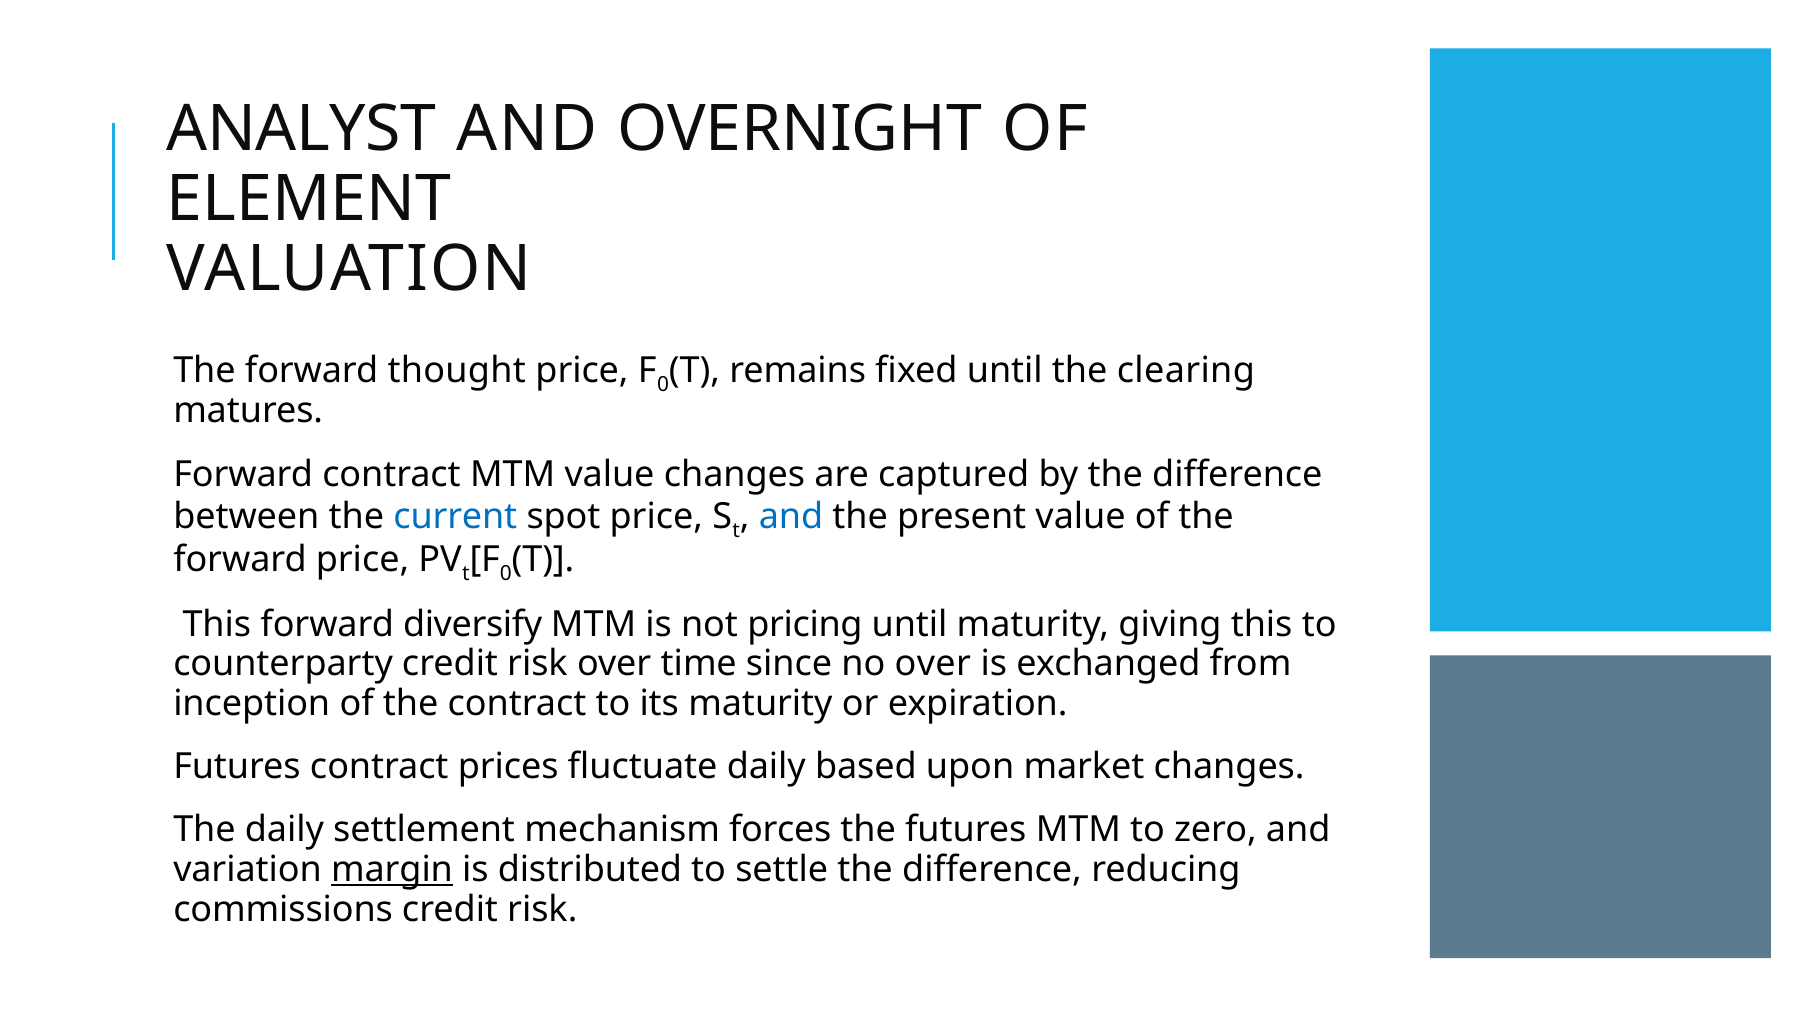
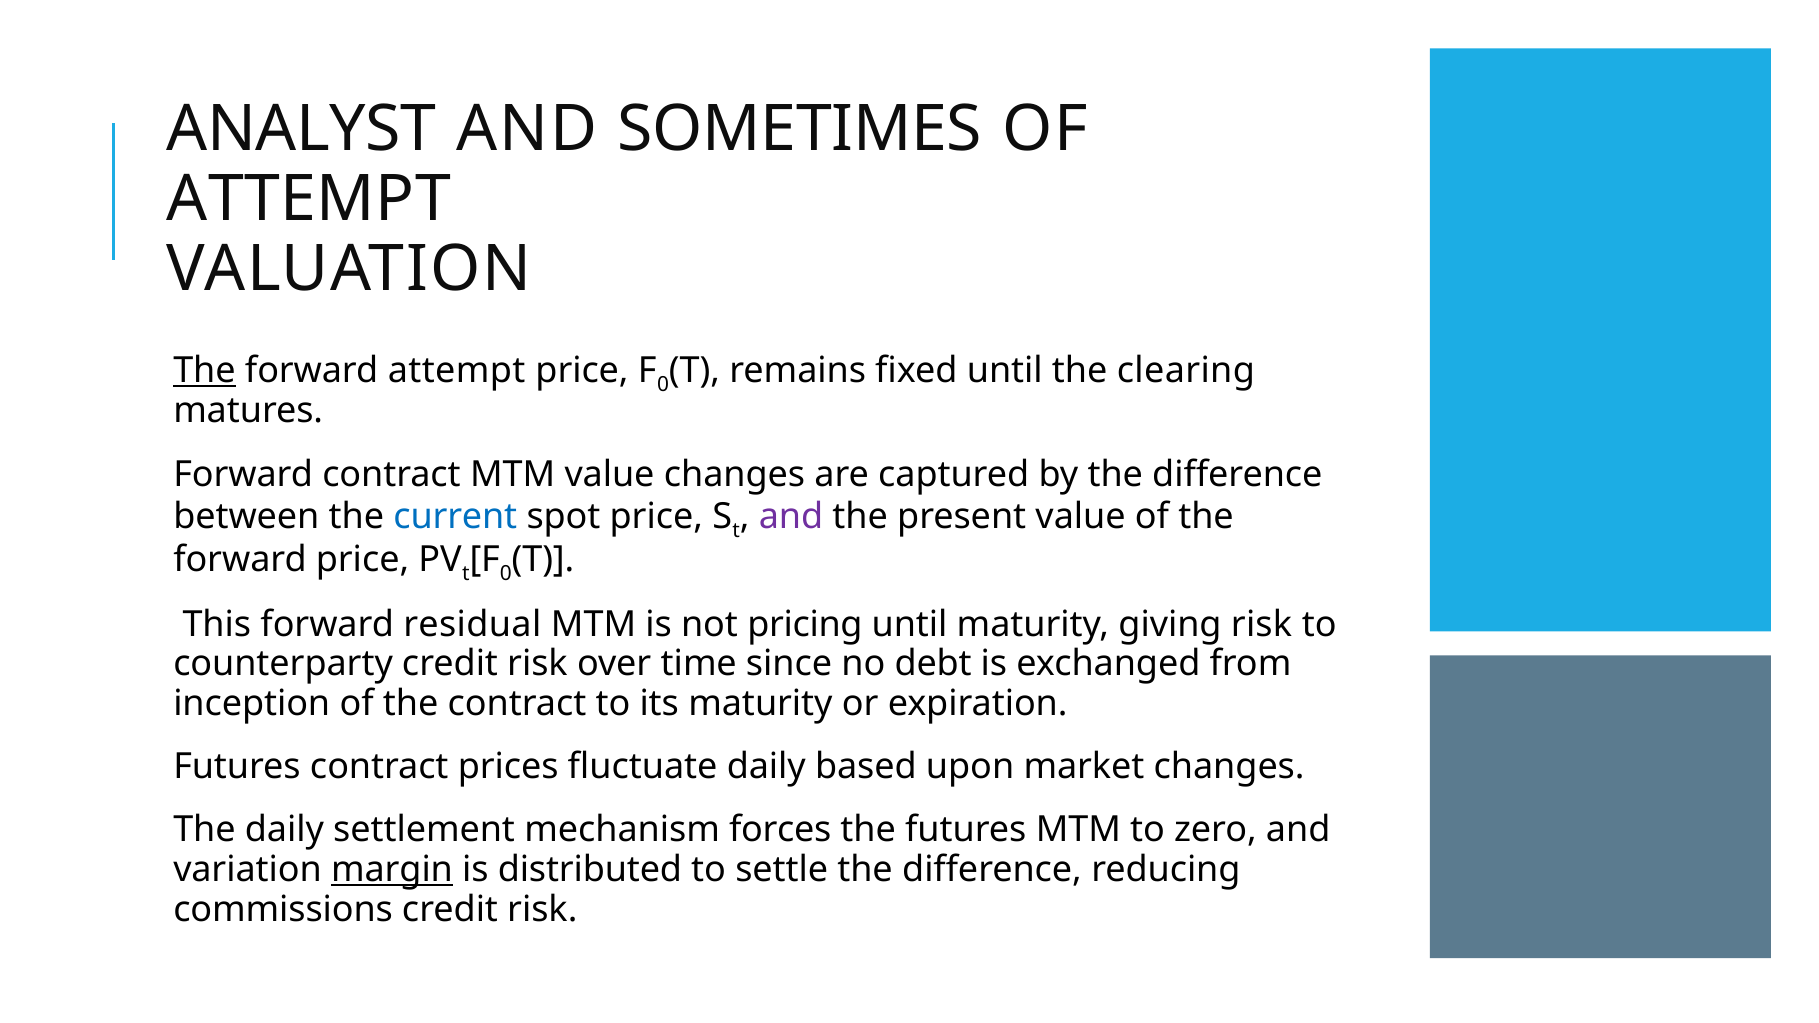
OVERNIGHT: OVERNIGHT -> SOMETIMES (800, 129)
ELEMENT: ELEMENT -> ATTEMPT (309, 199)
The underline: none -> present (204, 371)
forward thought: thought -> attempt (457, 371)
and colour: blue -> purple (791, 517)
diversify: diversify -> residual (472, 624)
giving this: this -> risk (1262, 624)
no over: over -> debt (933, 664)
